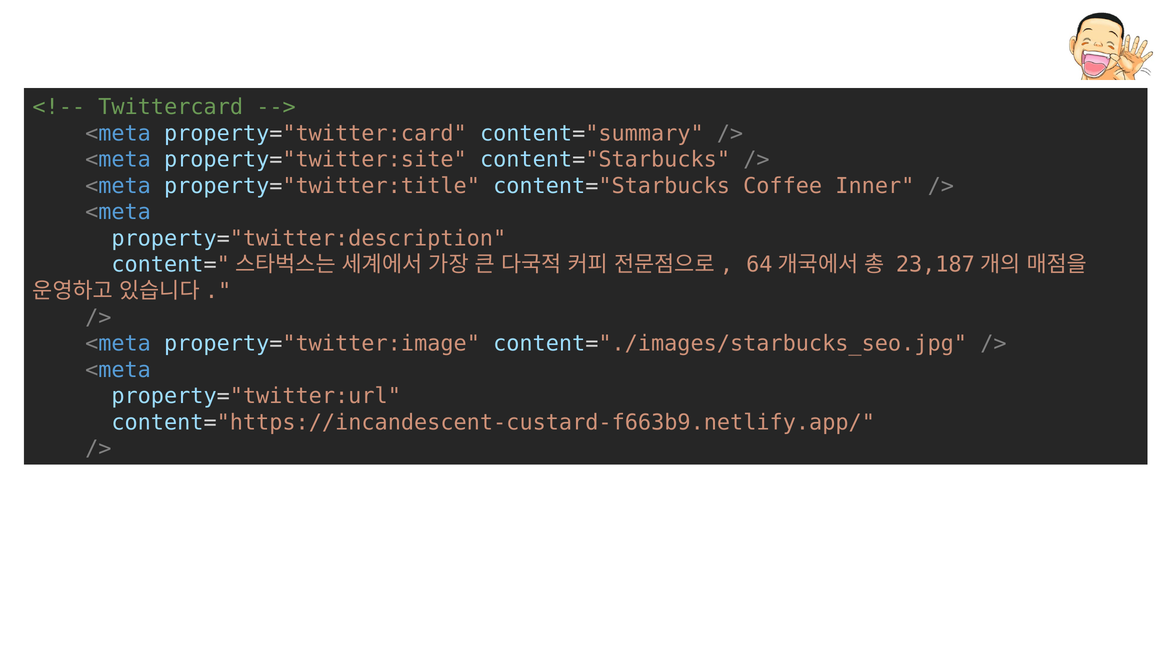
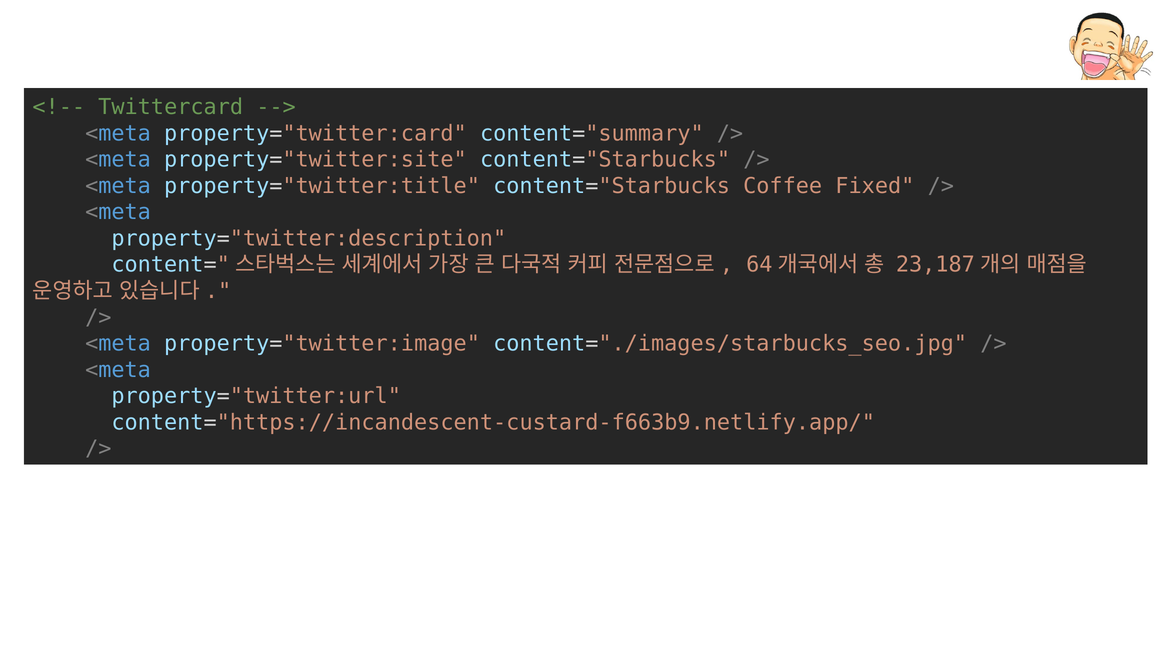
Inner: Inner -> Fixed (875, 186)
